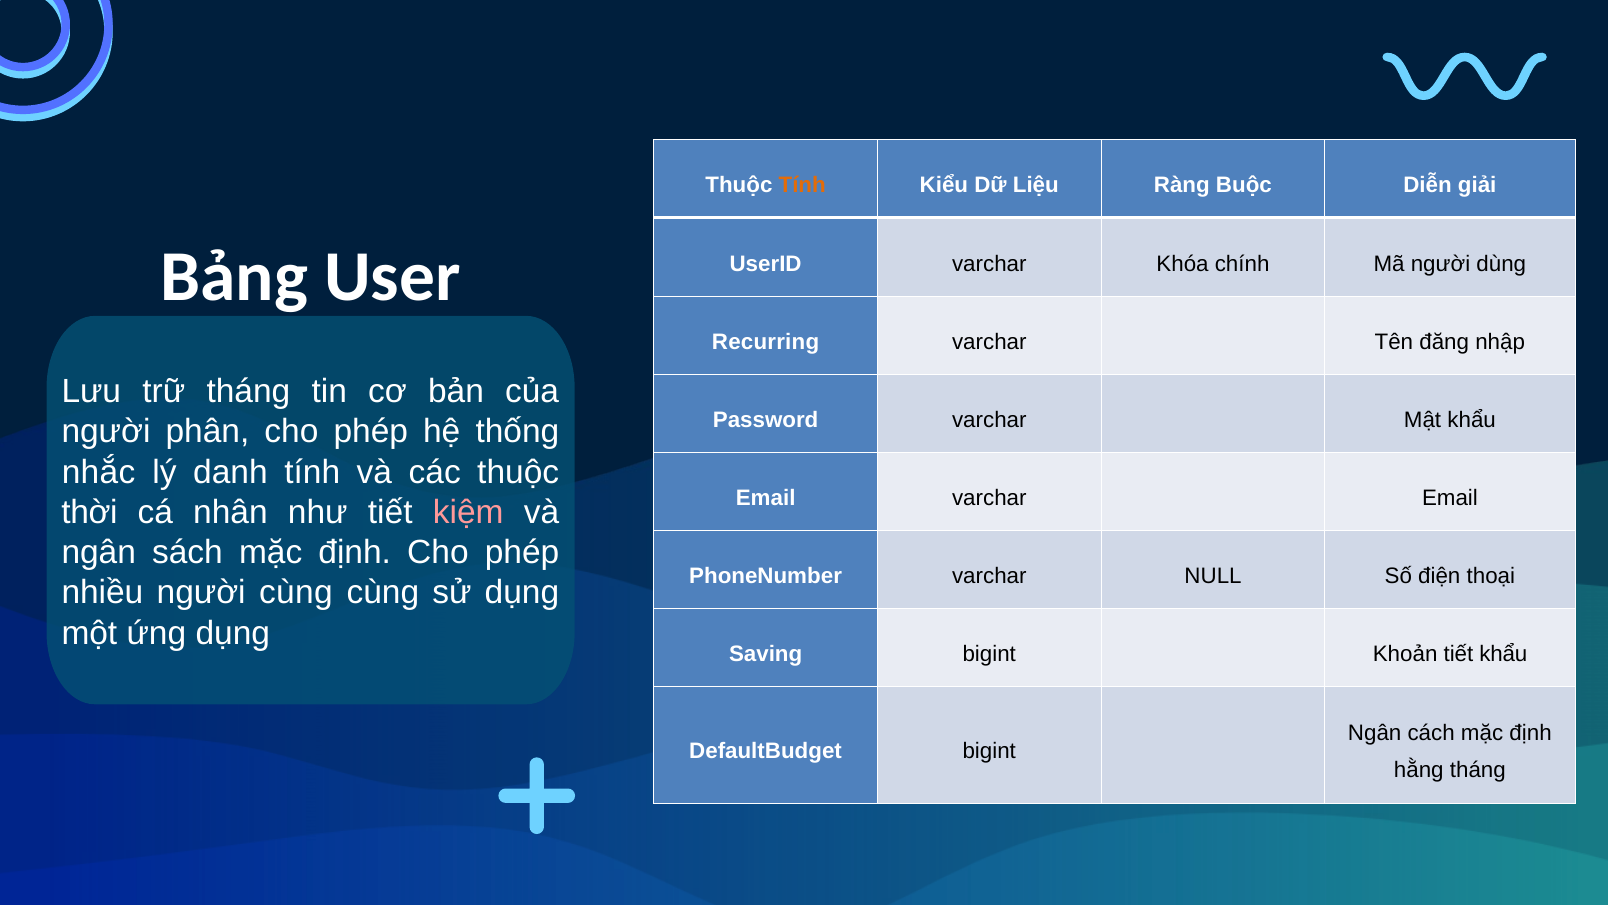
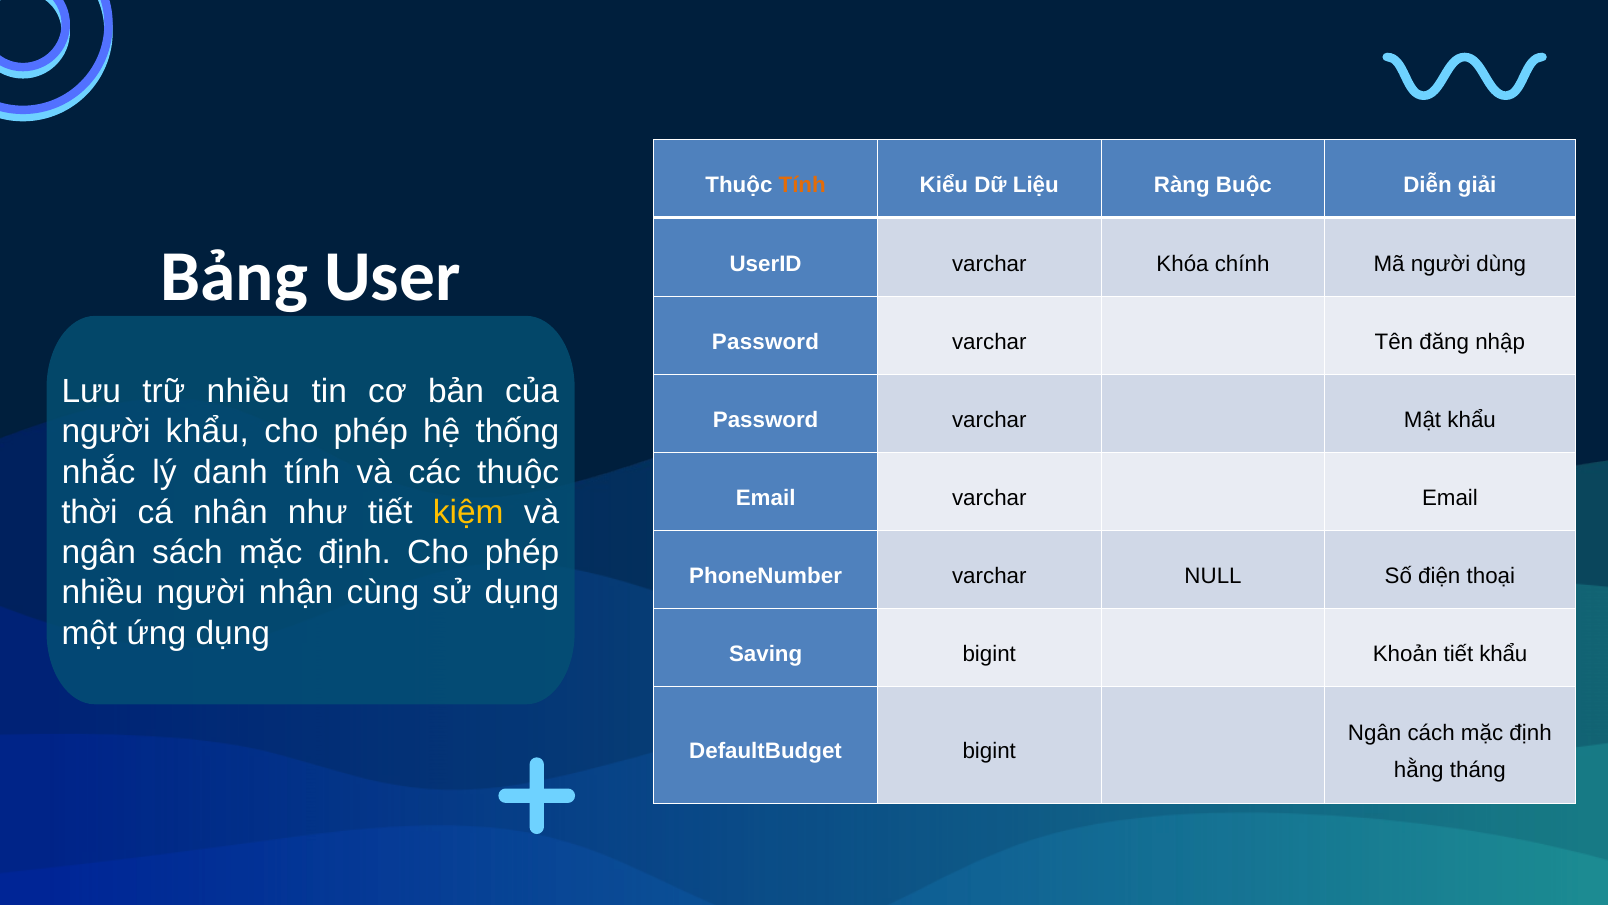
Recurring: Recurring -> Password (766, 342)
trữ tháng: tháng -> nhiều (248, 391)
người phân: phân -> khẩu (207, 432)
kiệm colour: pink -> yellow (468, 512)
người cùng: cùng -> nhận (296, 592)
